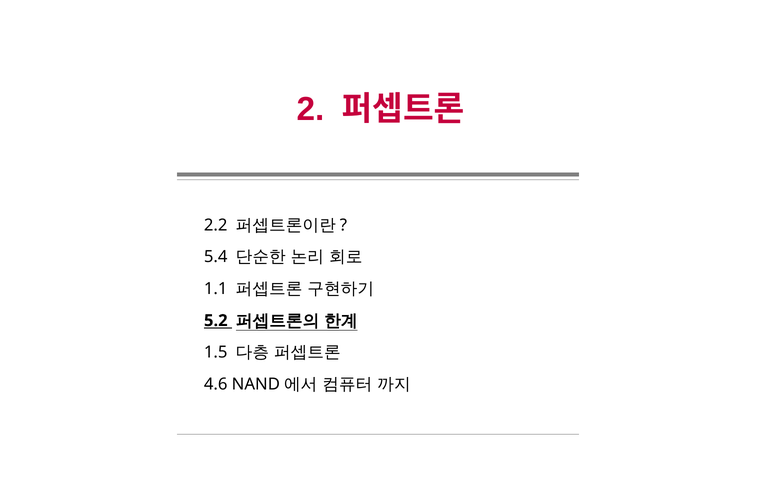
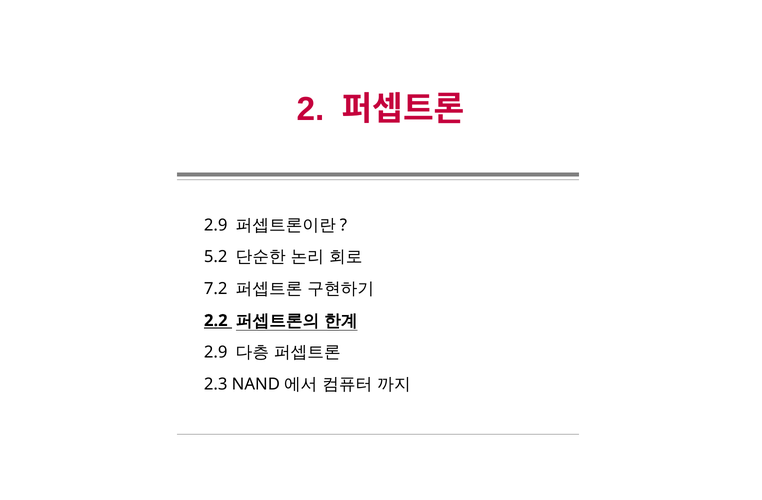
2.2: 2.2 -> 2.9 (216, 225)
5.4: 5.4 -> 5.2 (216, 257)
1.1: 1.1 -> 7.2 (216, 289)
5.2: 5.2 -> 2.2 (216, 321)
1.5: 1.5 -> 2.9 (216, 353)
4.6: 4.6 -> 2.3 (216, 385)
